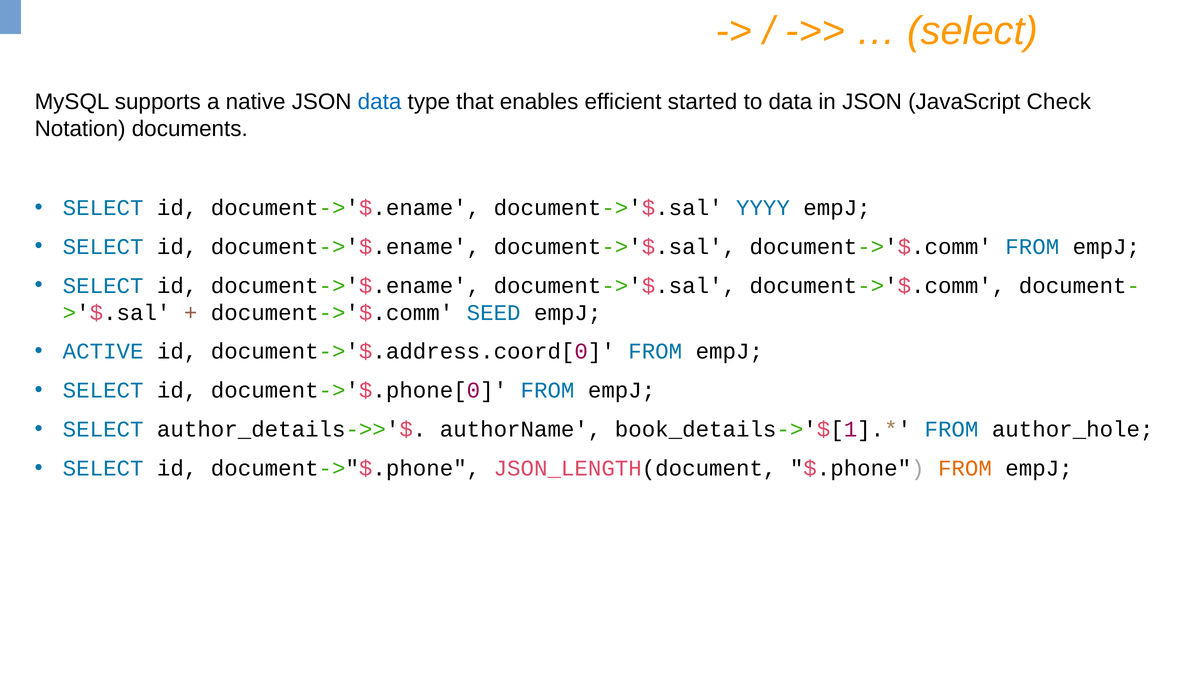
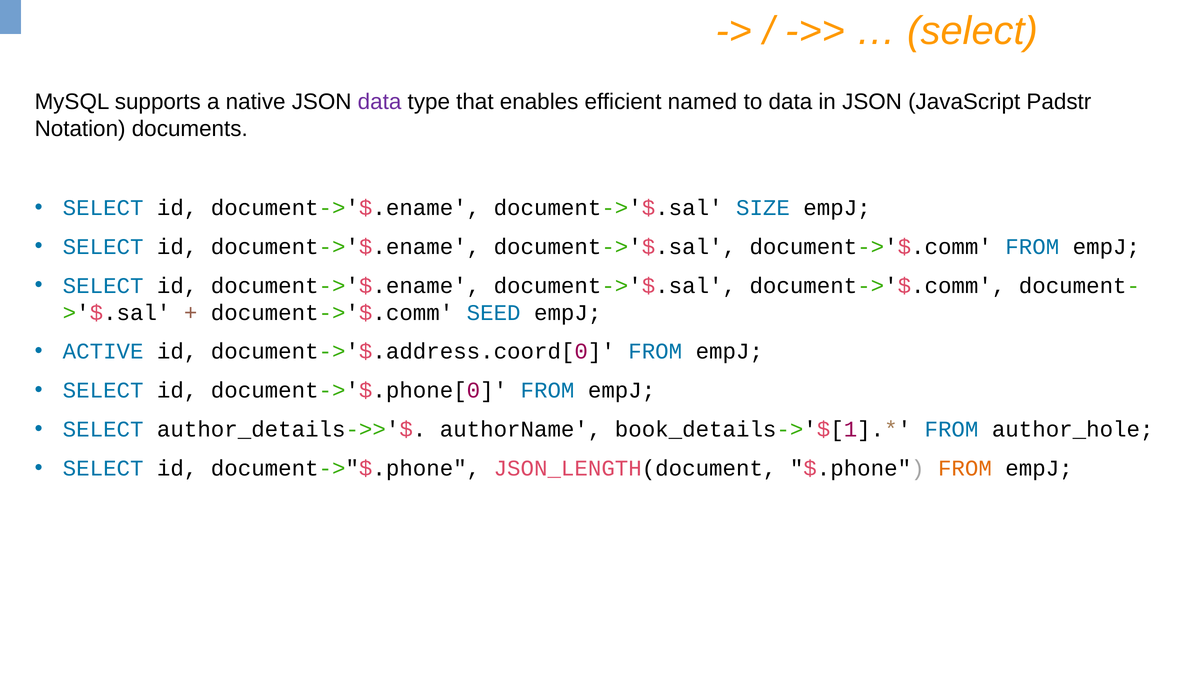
data colour: blue -> purple (380, 102)
started: started -> named (702, 102)
Check: Check -> Padstr (1059, 102)
YYYY: YYYY -> SIZE (763, 208)
